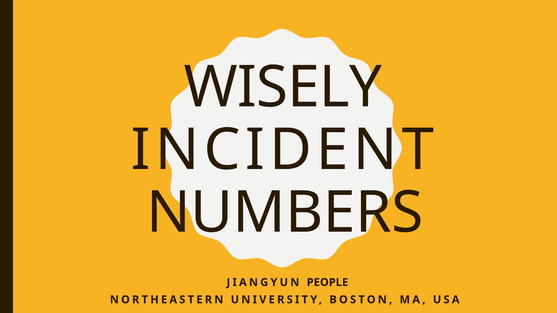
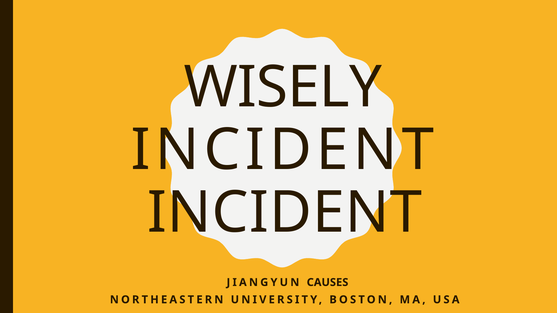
NUMBERS: NUMBERS -> INCIDENT (285, 213)
PEOPLE: PEOPLE -> CAUSES (328, 283)
